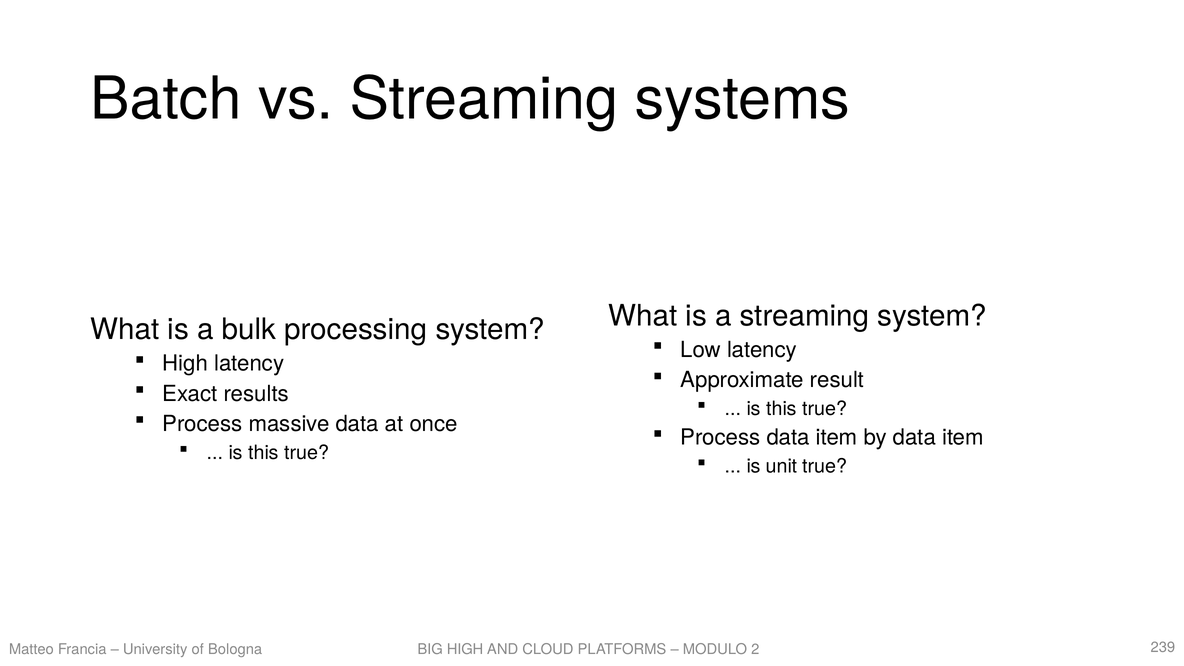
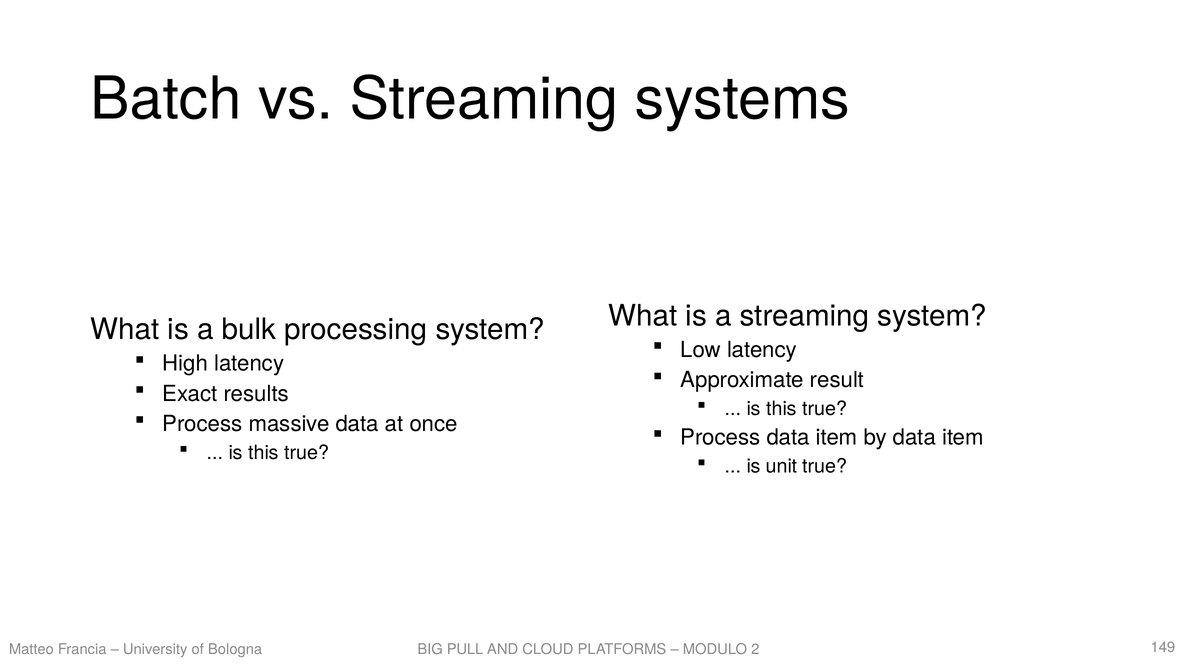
HIGH: HIGH -> PULL (465, 649)
239: 239 -> 149 (1163, 648)
